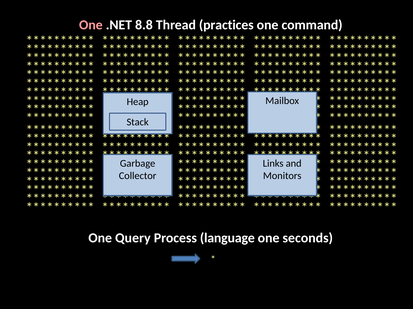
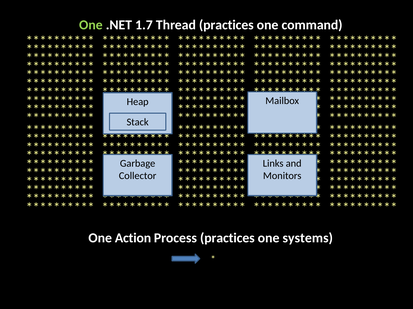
One colour: pink -> light green (91, 25)
8.8: 8.8 -> 1.7 (144, 25)
Query: Query -> Action (133, 238)
Process language: language -> practices (227, 238)
seconds: seconds -> systems (308, 238)
